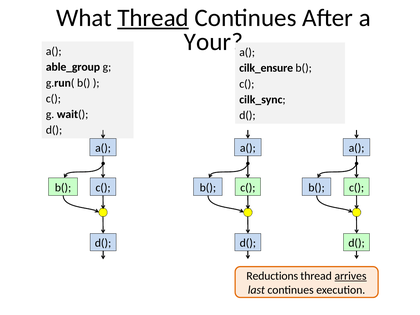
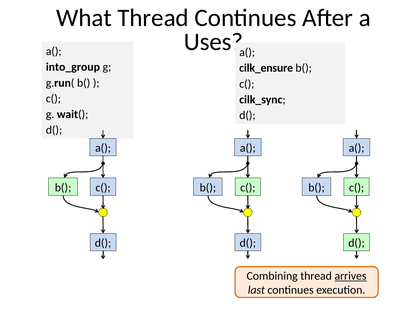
Thread underline: present -> none (153, 18)
Your: Your -> Uses (214, 42)
able_group: able_group -> into_group (73, 67)
Reductions: Reductions -> Combining (272, 276)
